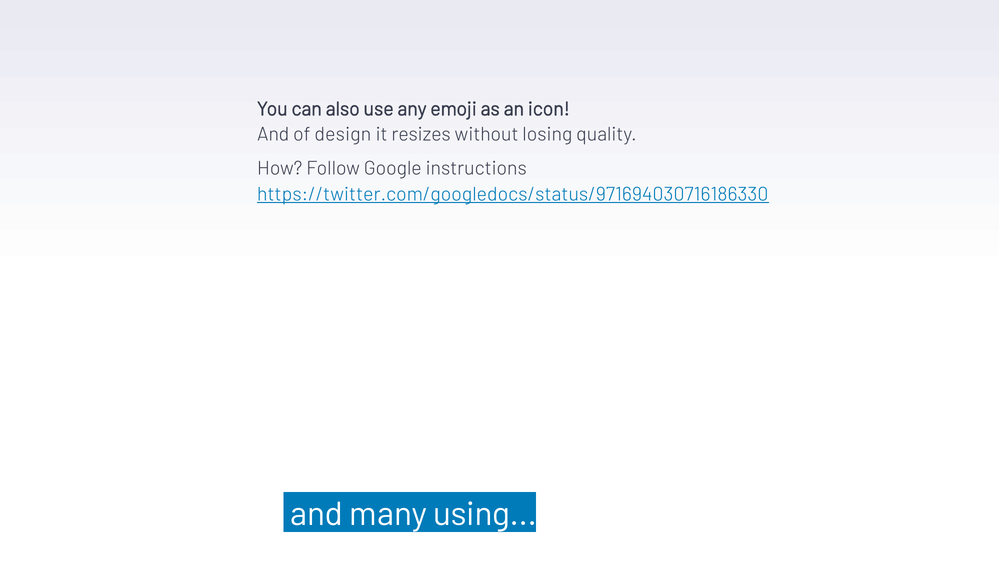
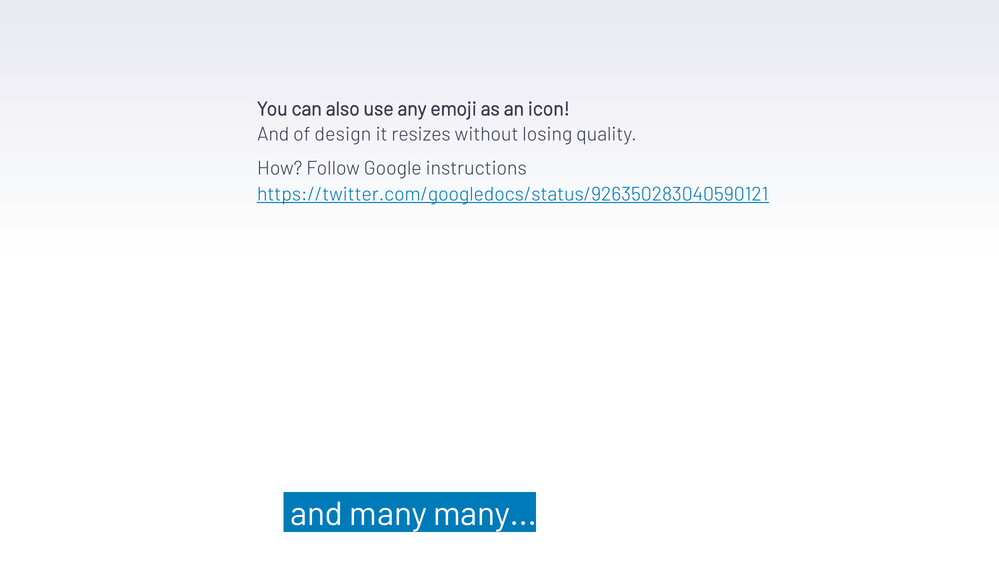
https://twitter.com/googledocs/status/971694030716186330: https://twitter.com/googledocs/status/971694030716186330 -> https://twitter.com/googledocs/status/926350283040590121 (513, 194)
many using: using -> many (485, 514)
